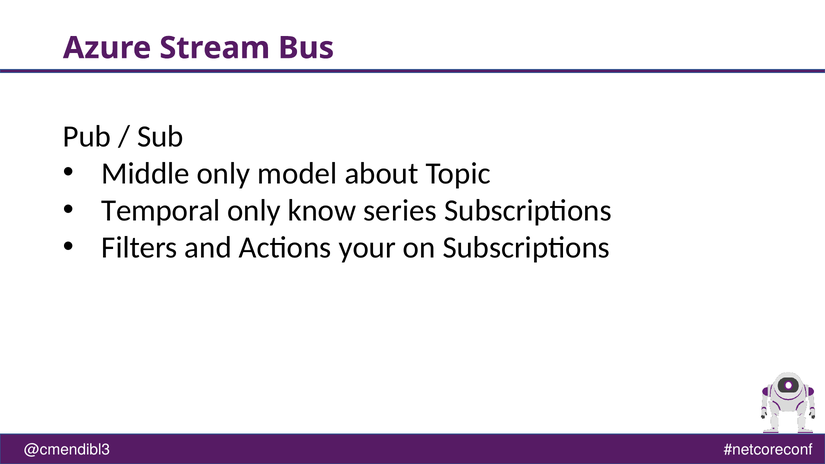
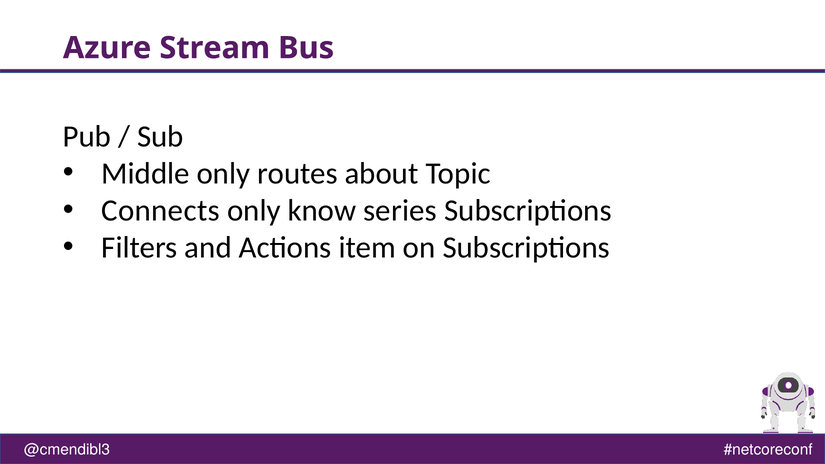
model: model -> routes (298, 173)
Temporal: Temporal -> Connects (161, 211)
your: your -> item (367, 248)
